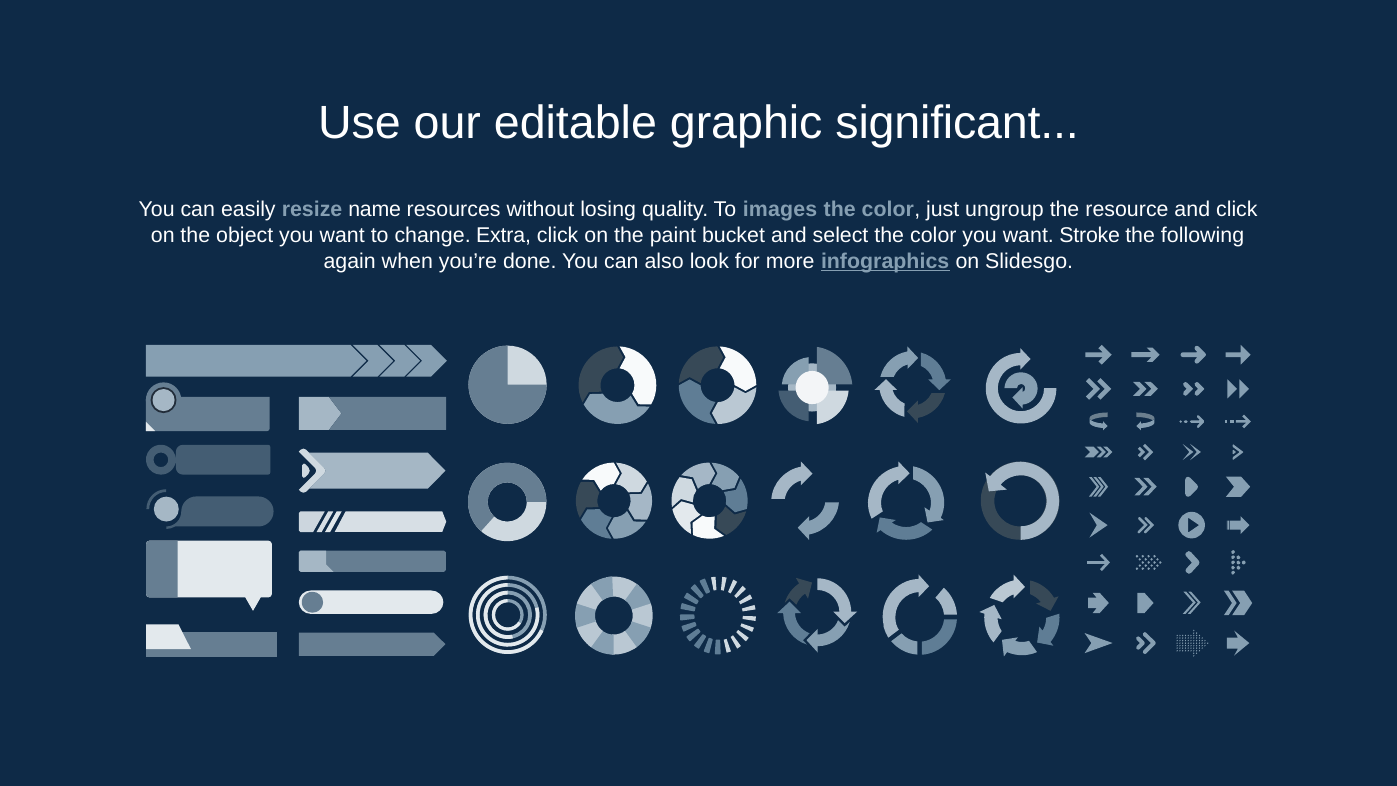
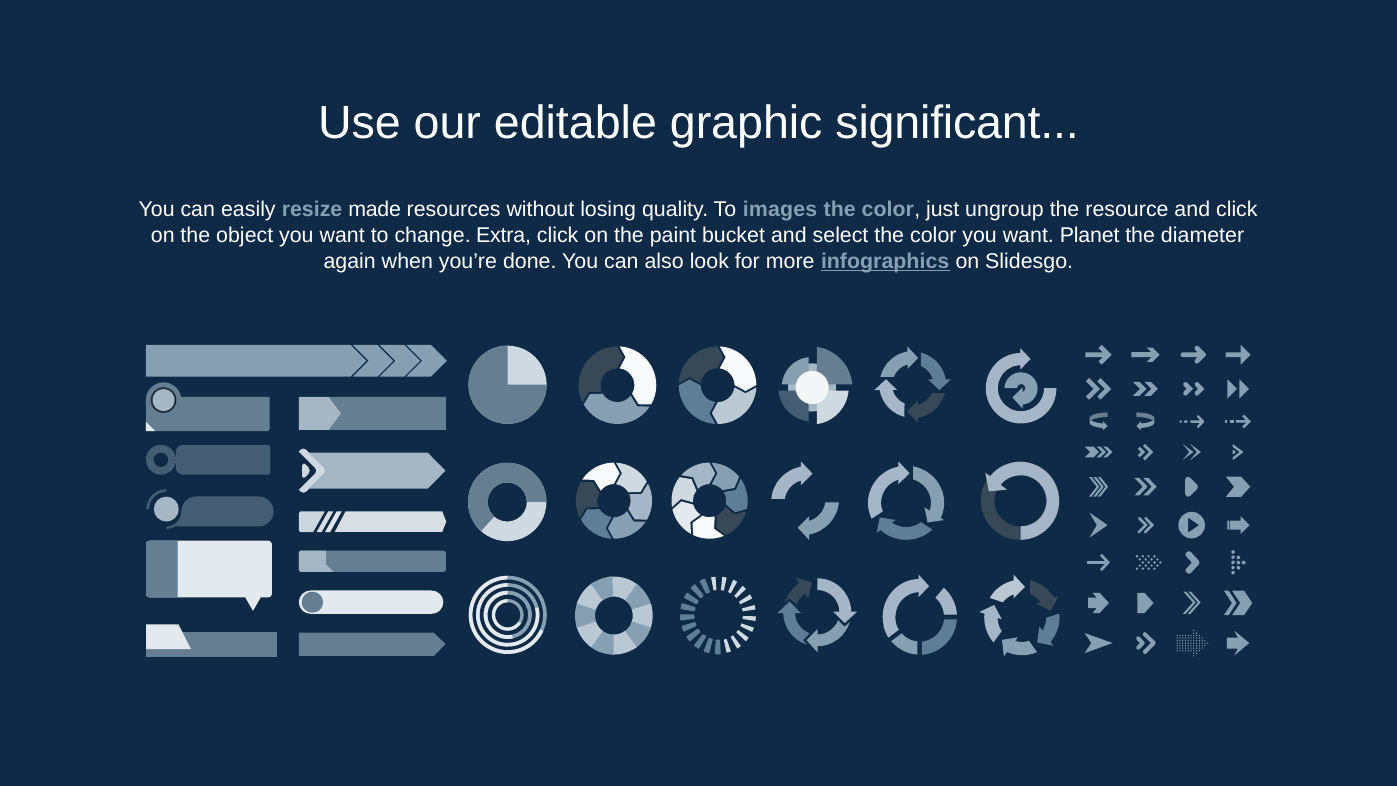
name: name -> made (375, 210)
Stroke: Stroke -> Planet (1090, 235)
following: following -> diameter (1203, 235)
